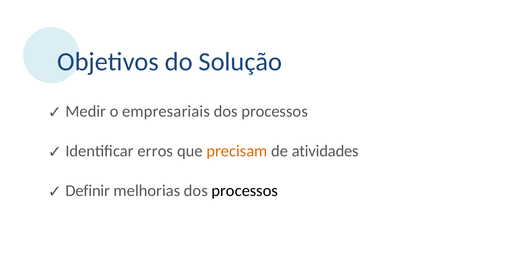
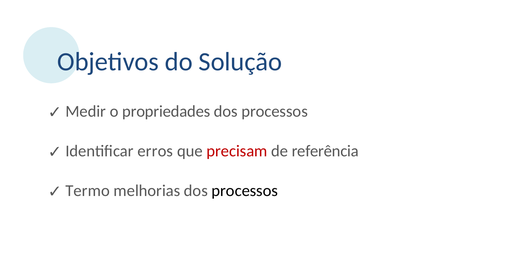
empresariais: empresariais -> propriedades (166, 111)
precisam colour: orange -> red (237, 151)
atividades: atividades -> referência (325, 151)
Definir: Definir -> Termo (88, 191)
